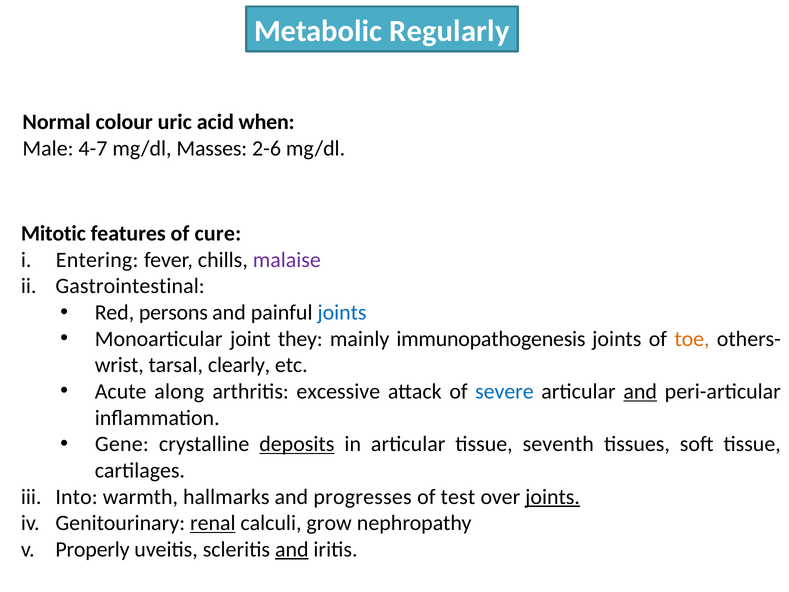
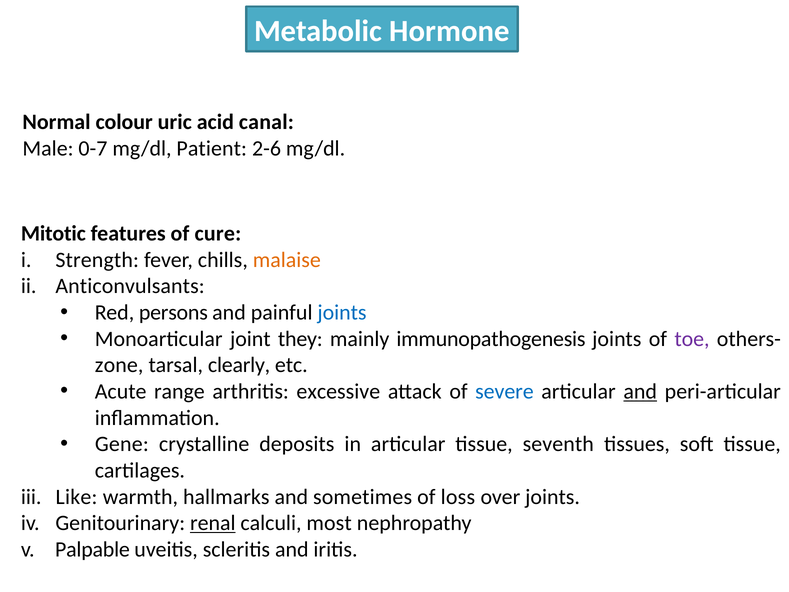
Regularly: Regularly -> Hormone (449, 31)
when: when -> canal (266, 122)
4-7: 4-7 -> 0-7 (93, 148)
Masses: Masses -> Patient (212, 148)
Entering: Entering -> Strength (97, 260)
malaise colour: purple -> orange (287, 260)
Gastrointestinal: Gastrointestinal -> Anticonvulsants (130, 286)
toe colour: orange -> purple (692, 339)
wrist: wrist -> zone (119, 365)
along: along -> range (179, 391)
deposits underline: present -> none (297, 444)
Into: Into -> Like (77, 497)
progresses: progresses -> sometimes (363, 497)
test: test -> loss (458, 497)
joints underline: present -> none (553, 497)
grow: grow -> most (329, 523)
Properly: Properly -> Palpable (92, 549)
and underline: present -> none (292, 549)
